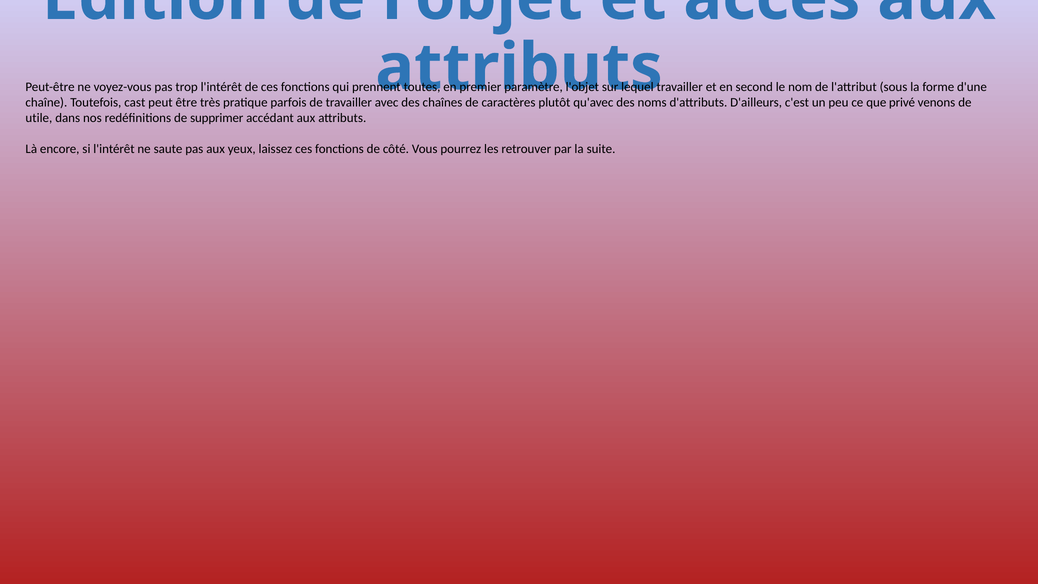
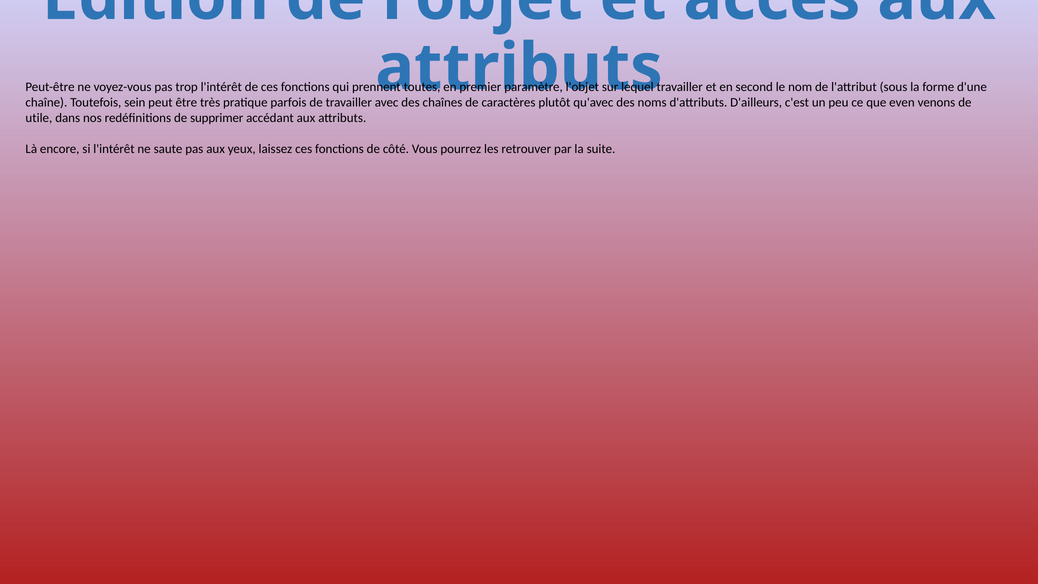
cast: cast -> sein (135, 102)
privé: privé -> even (902, 102)
